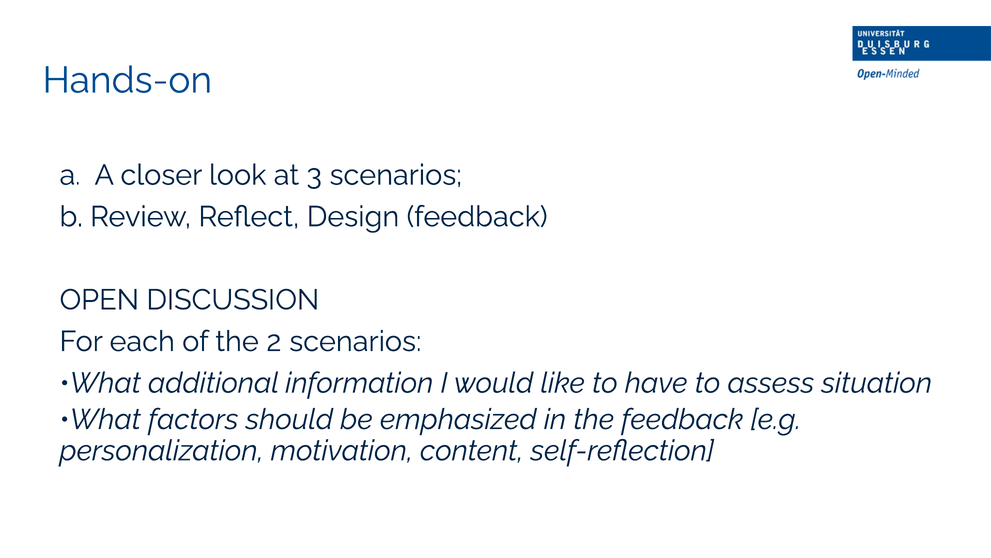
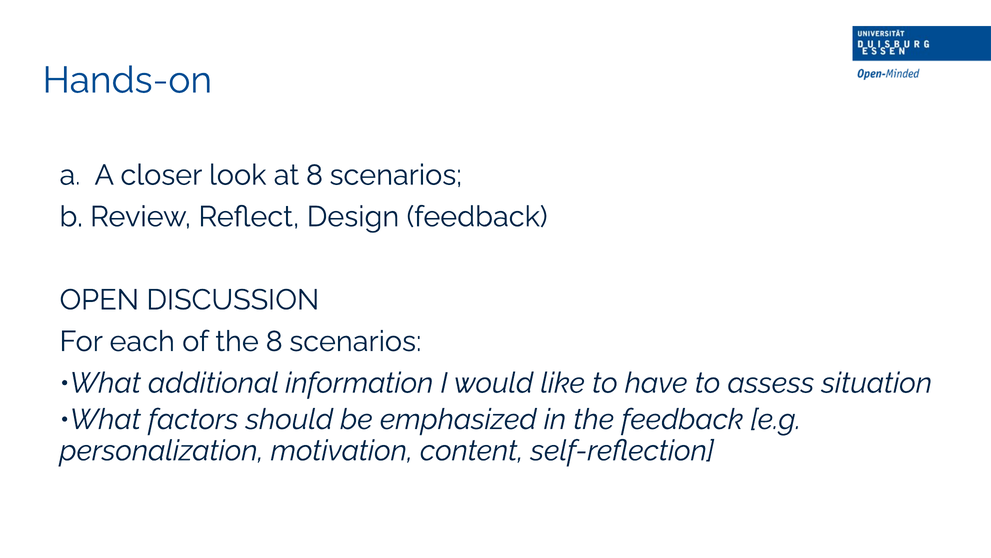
at 3: 3 -> 8 (314, 175)
the 2: 2 -> 8 (274, 341)
